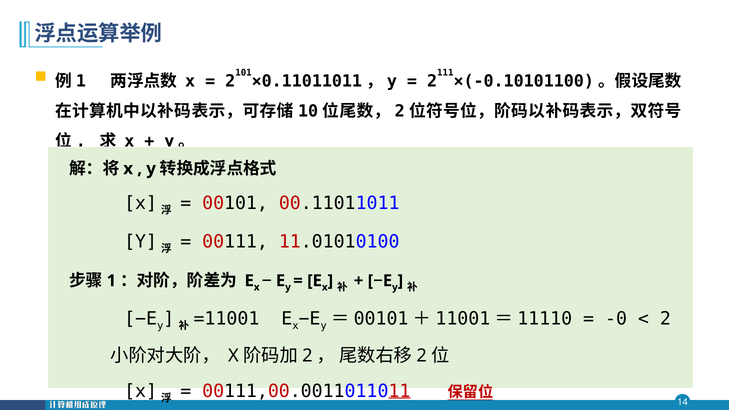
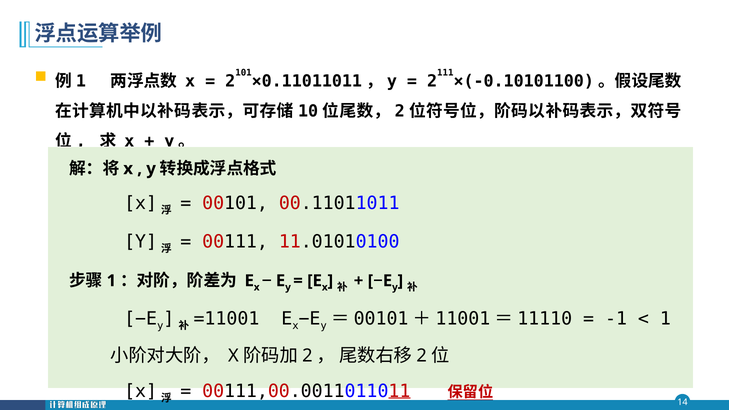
-0: -0 -> -1 (616, 319)
2: 2 -> 1 (665, 319)
